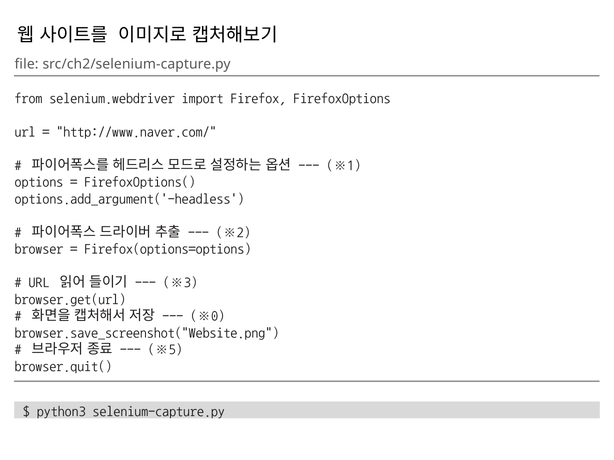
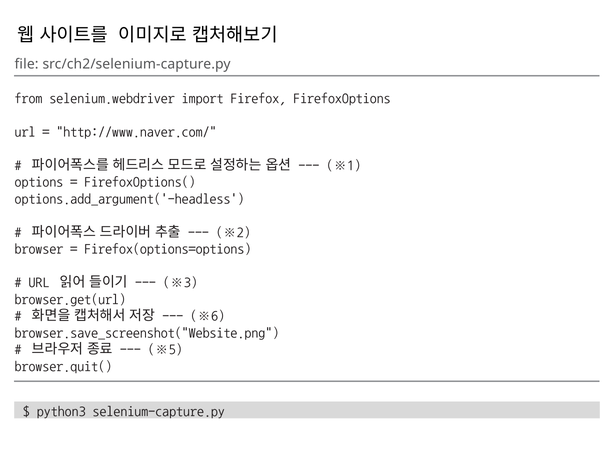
※0: ※0 -> ※6 (208, 316)
